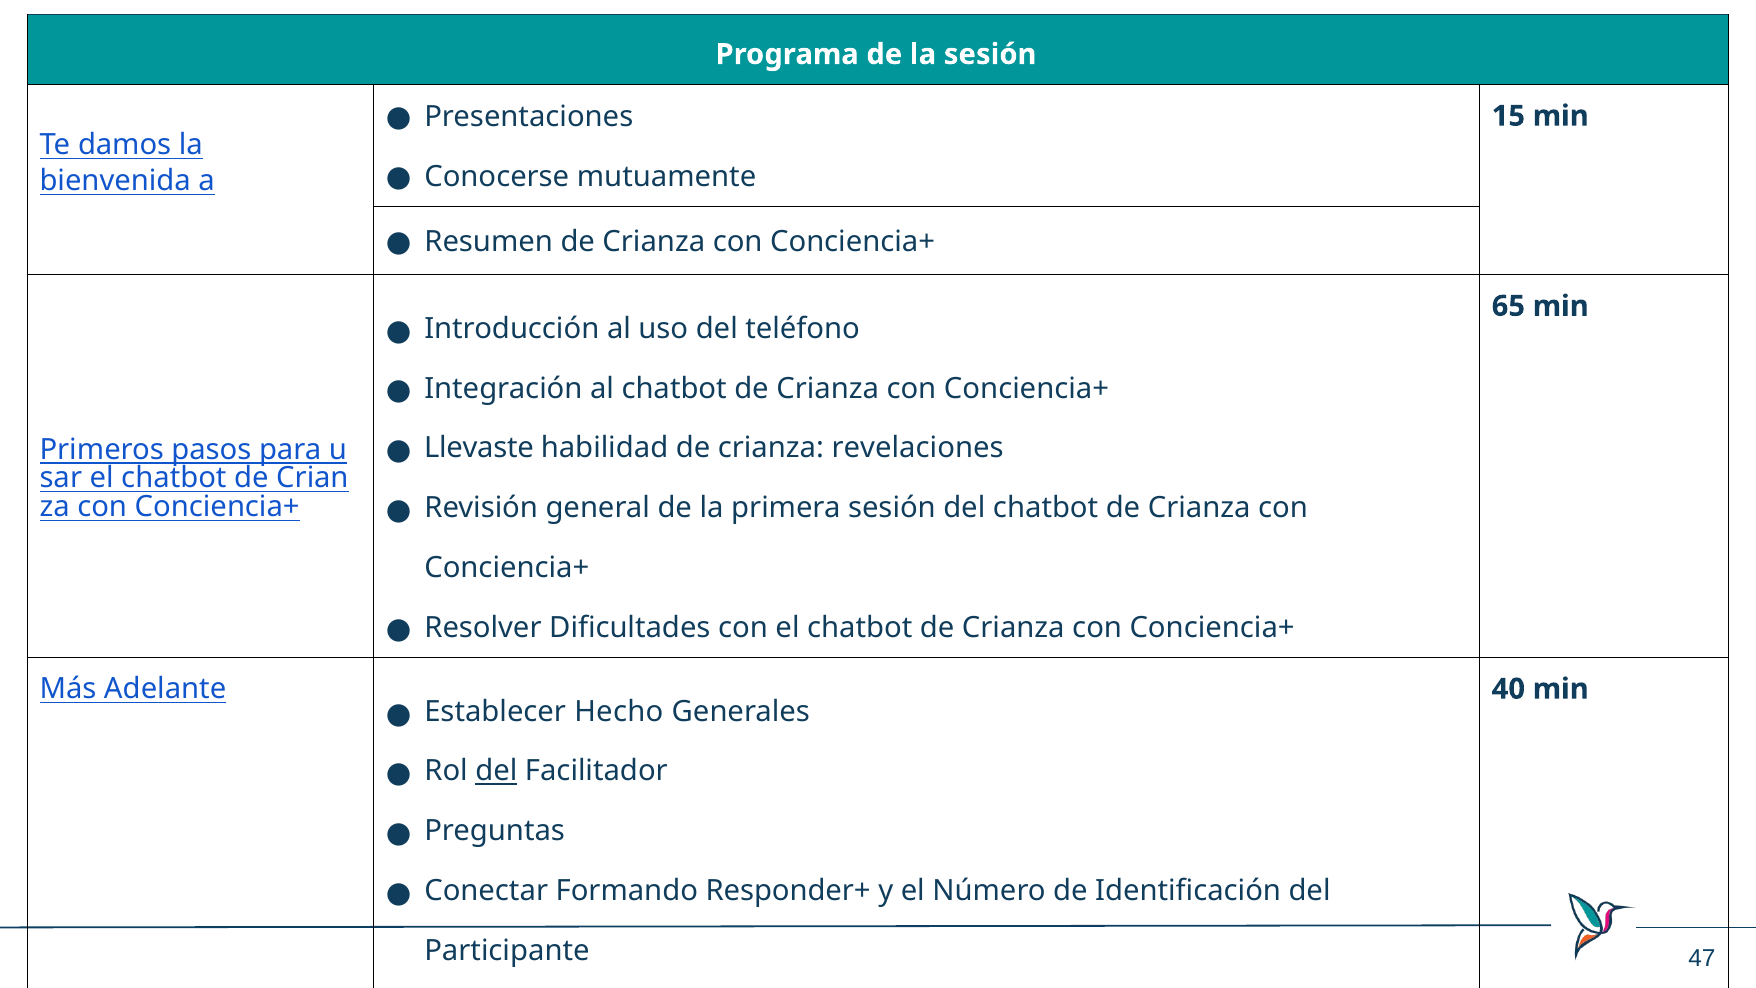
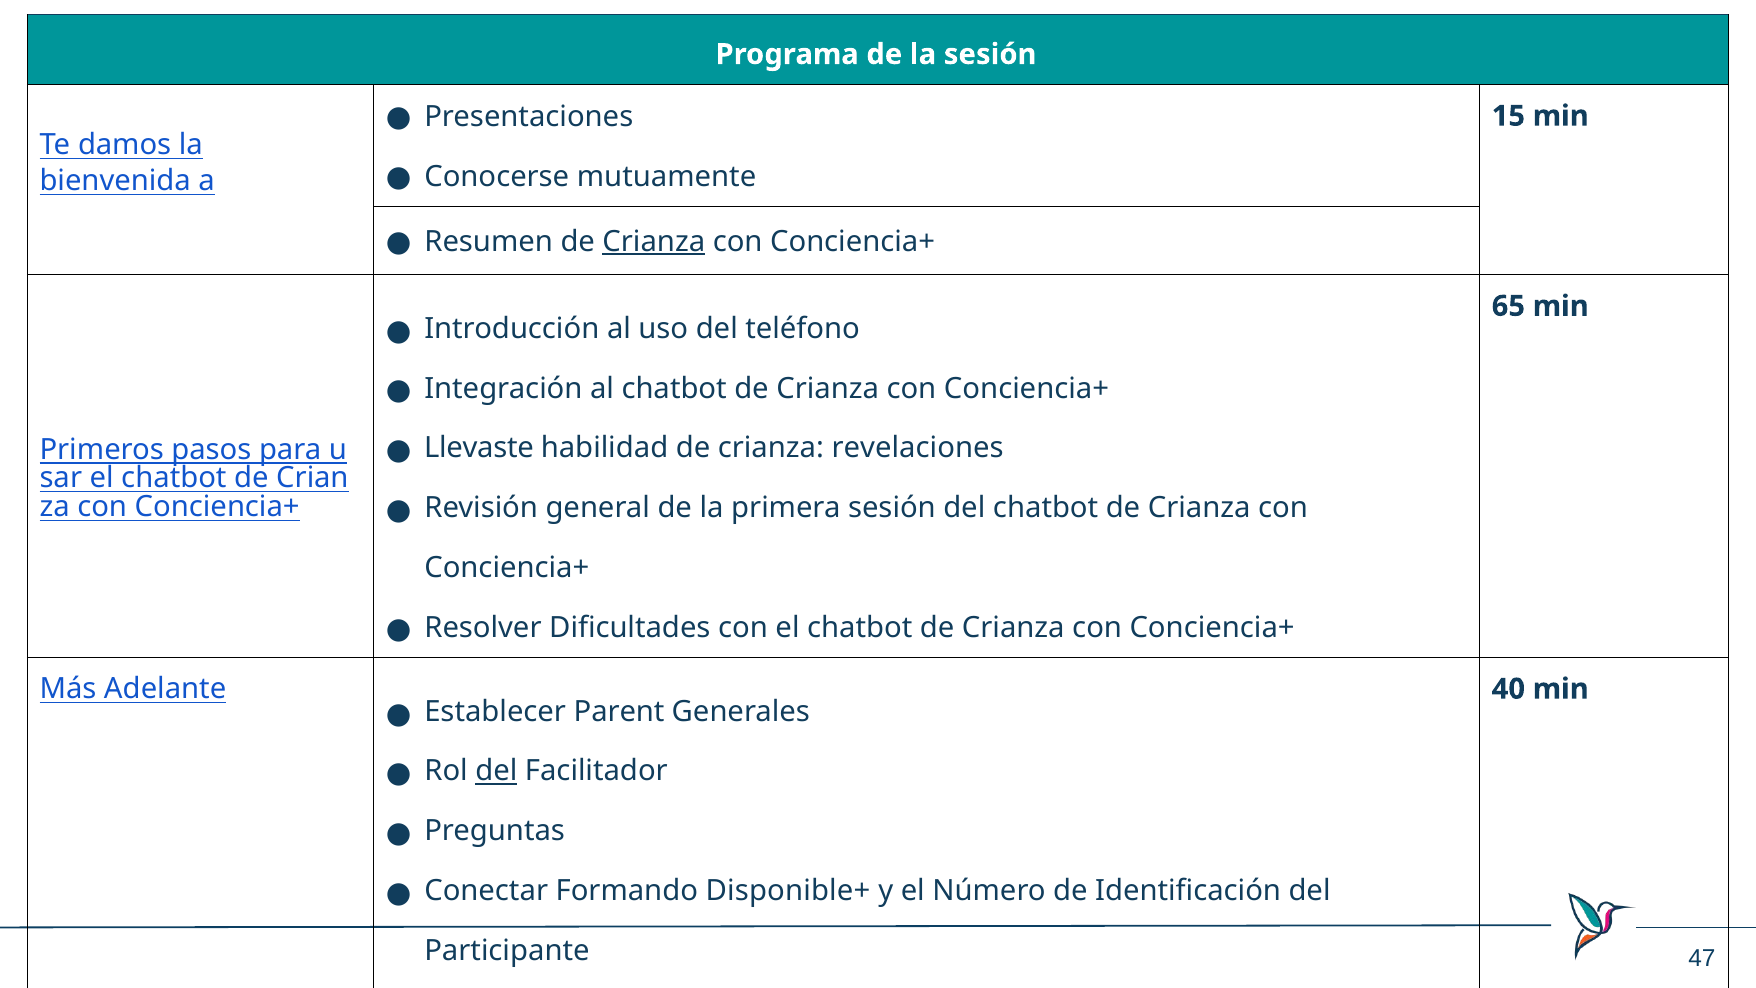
Crianza underline: none -> present (654, 242)
Hecho: Hecho -> Parent (619, 711)
Responder+: Responder+ -> Disponible+ (788, 891)
